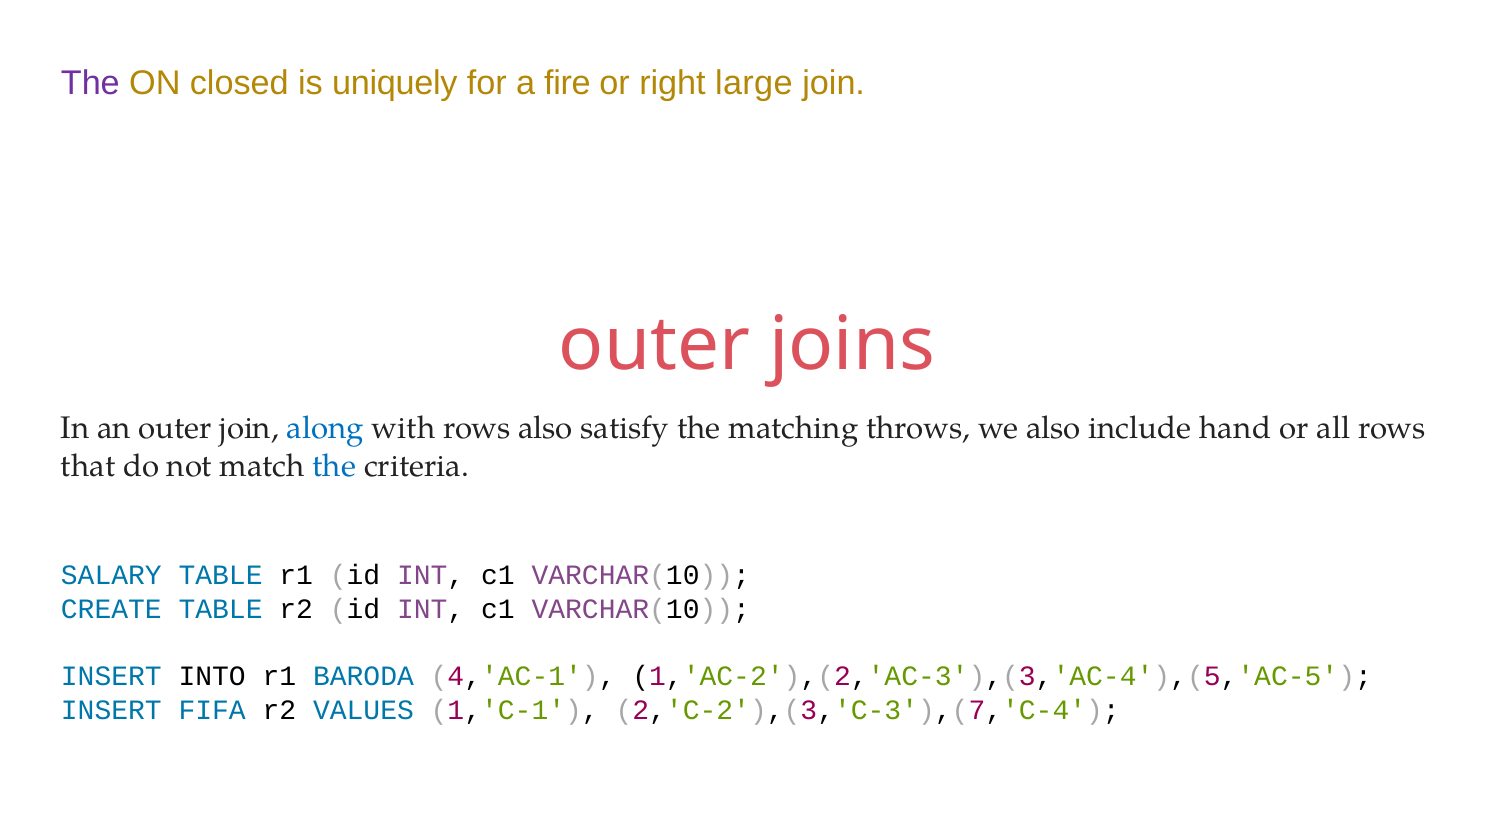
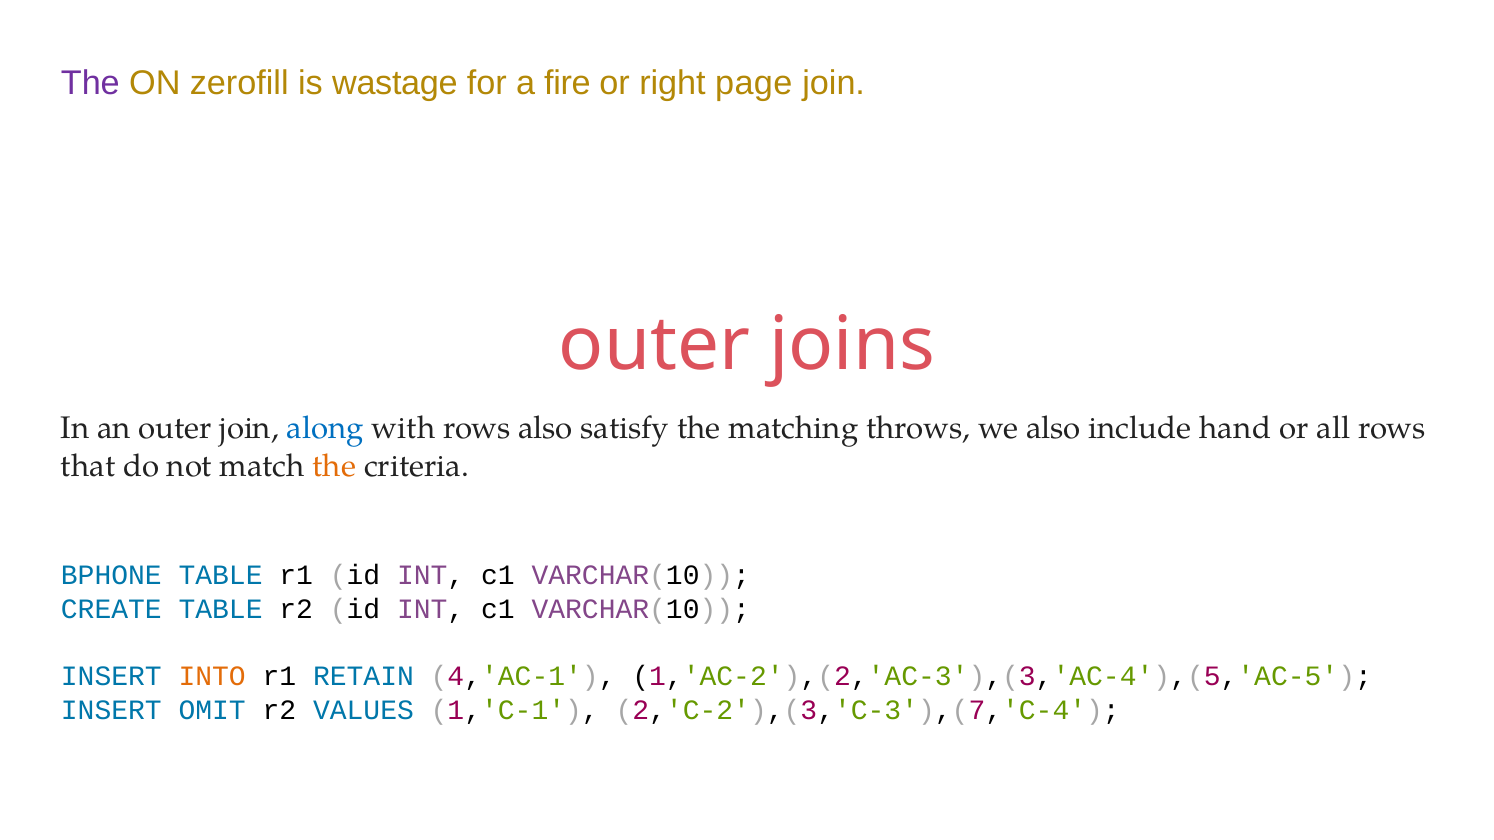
closed: closed -> zerofill (239, 84)
uniquely: uniquely -> wastage (395, 84)
large: large -> page (754, 84)
the colour: blue -> orange (334, 466)
SALARY: SALARY -> BPHONE (111, 576)
INTO colour: black -> orange (212, 677)
BARODA: BARODA -> RETAIN (363, 677)
FIFA: FIFA -> OMIT (212, 710)
